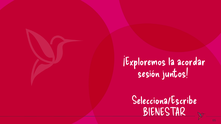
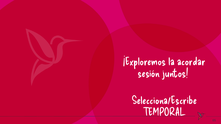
BIENESTAR: BIENESTAR -> TEMPORAL (164, 113)
